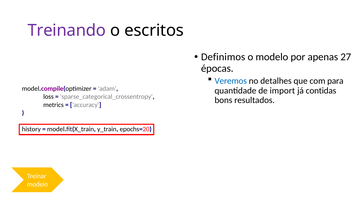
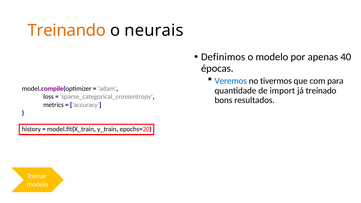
Treinando colour: purple -> orange (67, 30)
escritos: escritos -> neurais (154, 30)
27: 27 -> 40 (346, 57)
detalhes: detalhes -> tivermos (276, 81)
contidas: contidas -> treinado (321, 91)
